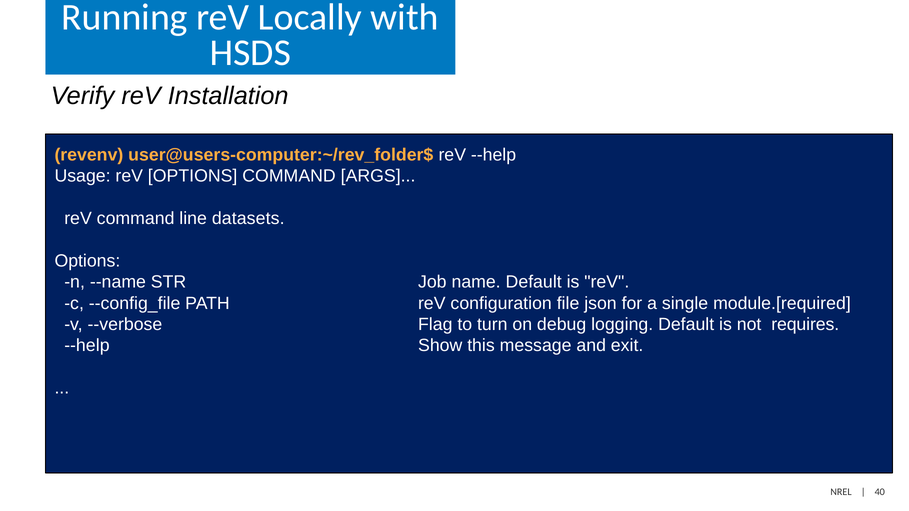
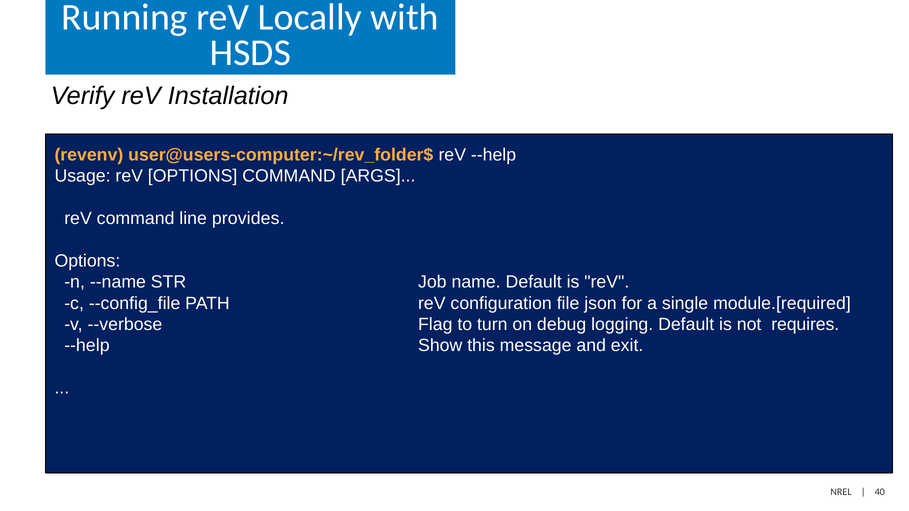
datasets: datasets -> provides (248, 218)
